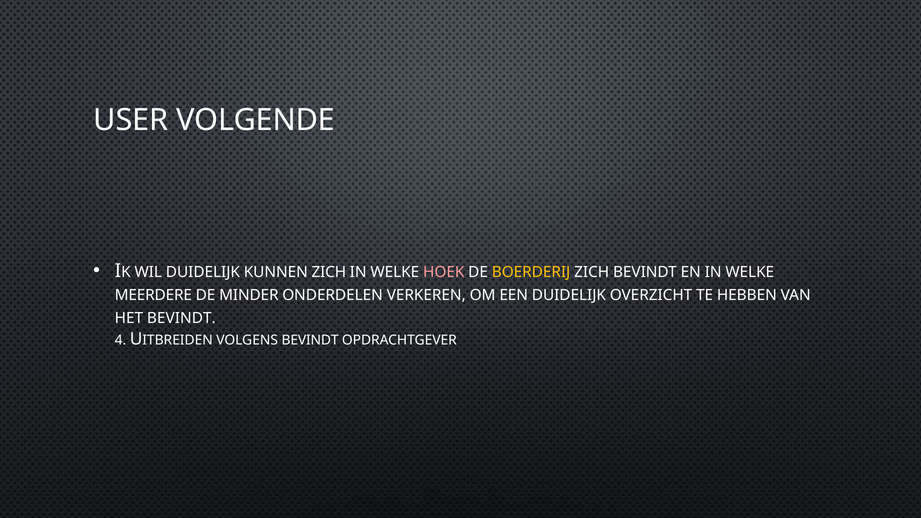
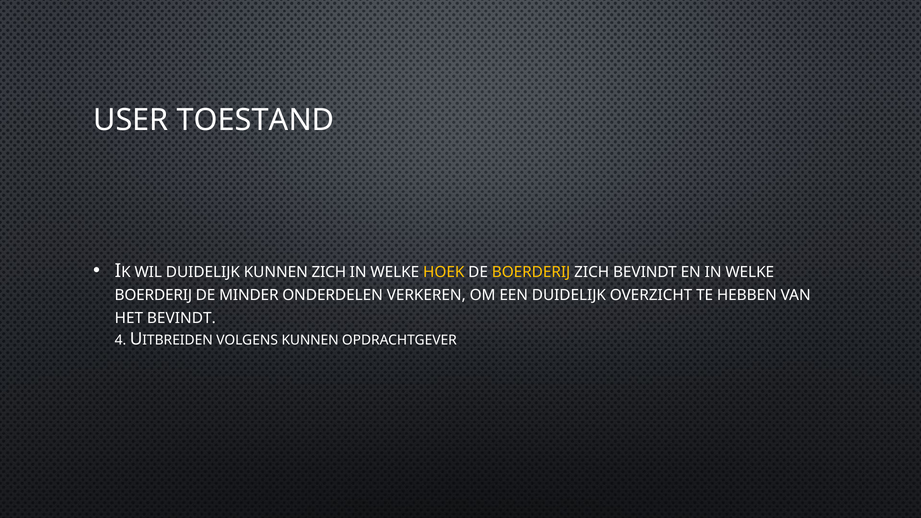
VOLGENDE: VOLGENDE -> TOESTAND (255, 120)
HOEK colour: pink -> yellow (444, 272)
MEERDERE: MEERDERE -> BOERDERIJ (153, 295)
VOLGENS BEVINDT: BEVINDT -> KUNNEN (310, 340)
